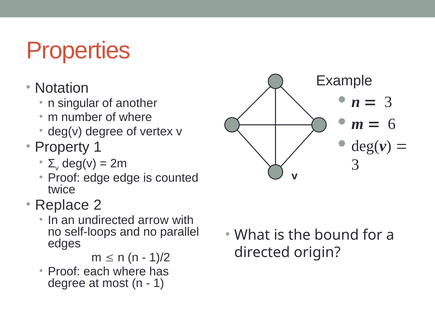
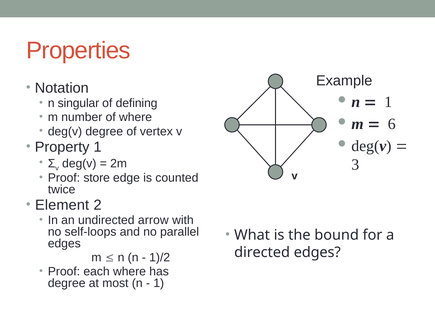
3: 3 -> 1 (388, 102)
another: another -> defining (137, 103)
Proof edge: edge -> store (97, 178)
Replace: Replace -> Element (62, 205)
directed origin: origin -> edges (317, 253)
